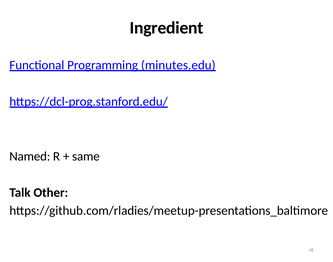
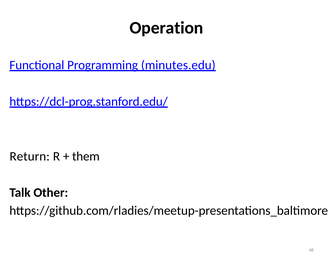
Ingredient: Ingredient -> Operation (166, 28)
Named: Named -> Return (30, 156)
same: same -> them (86, 156)
